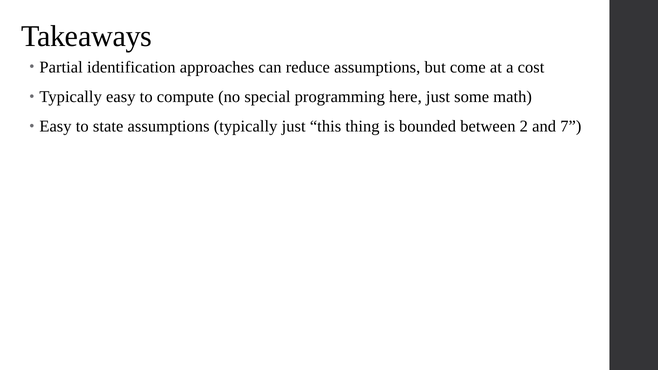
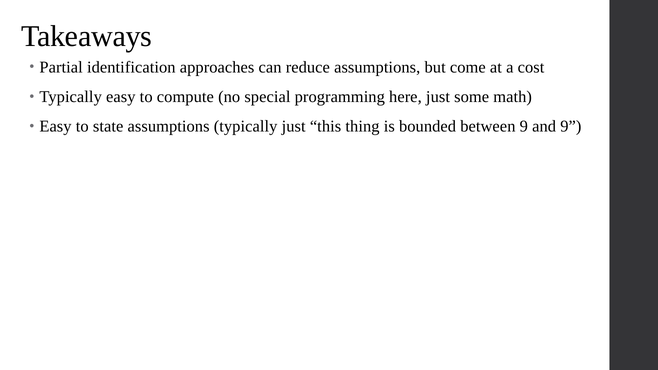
between 2: 2 -> 9 (524, 127)
and 7: 7 -> 9 (571, 127)
